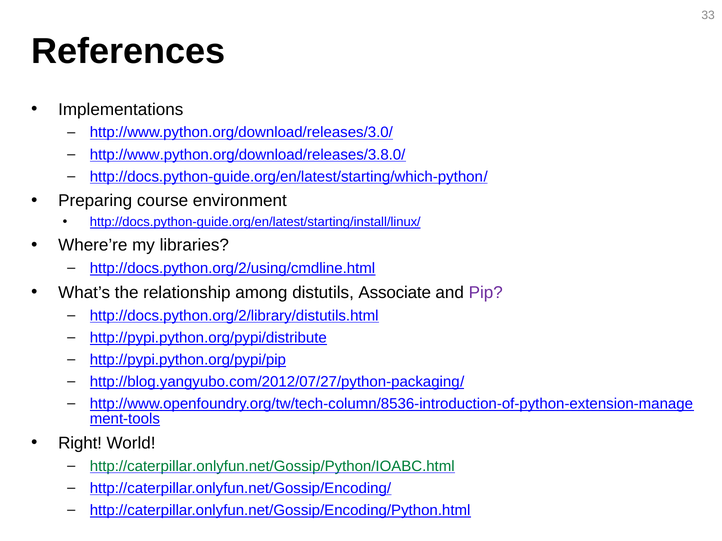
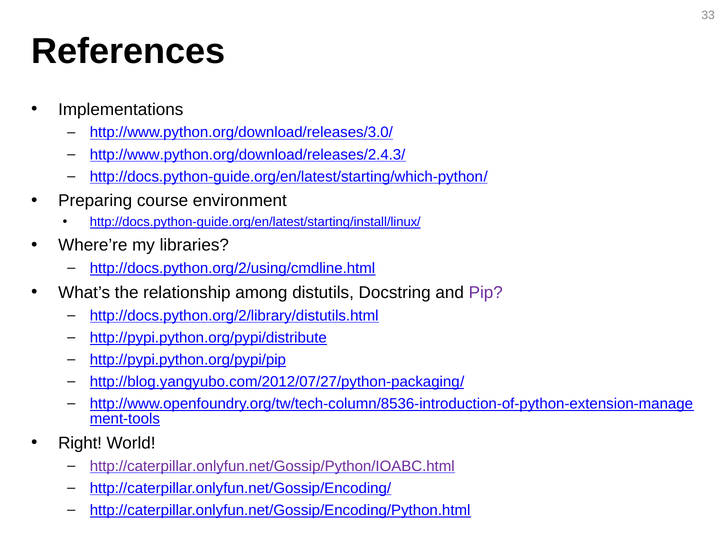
http://www.python.org/download/releases/3.8.0/: http://www.python.org/download/releases/3.8.0/ -> http://www.python.org/download/releases/2.4.3/ (248, 155)
Associate: Associate -> Docstring (395, 293)
http://caterpillar.onlyfun.net/Gossip/Python/IOABC.html colour: green -> purple (272, 467)
